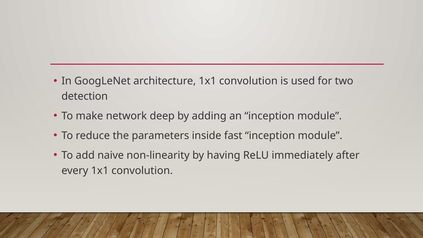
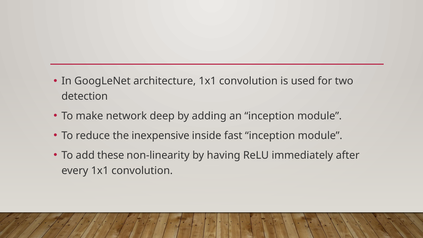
parameters: parameters -> inexpensive (160, 136)
naive: naive -> these (111, 155)
